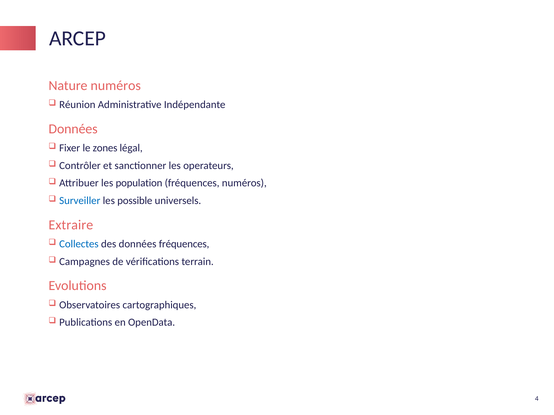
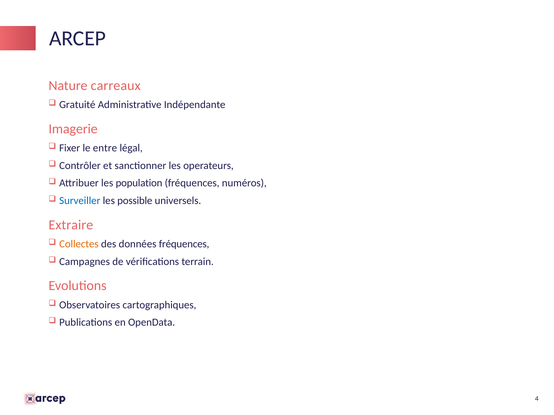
Nature numéros: numéros -> carreaux (116, 86)
Réunion: Réunion -> Gratuité (77, 105)
Données: Données -> Imagerie (73, 129)
zones: zones -> entre (105, 148)
Collectes colour: blue -> orange (79, 244)
